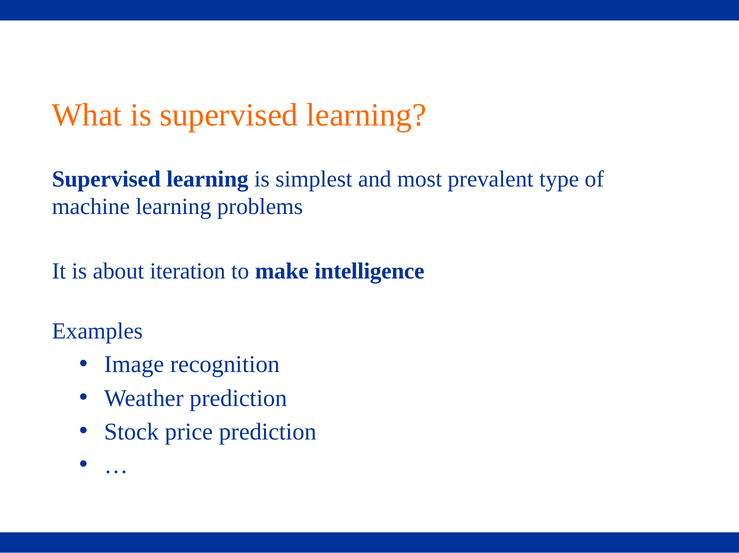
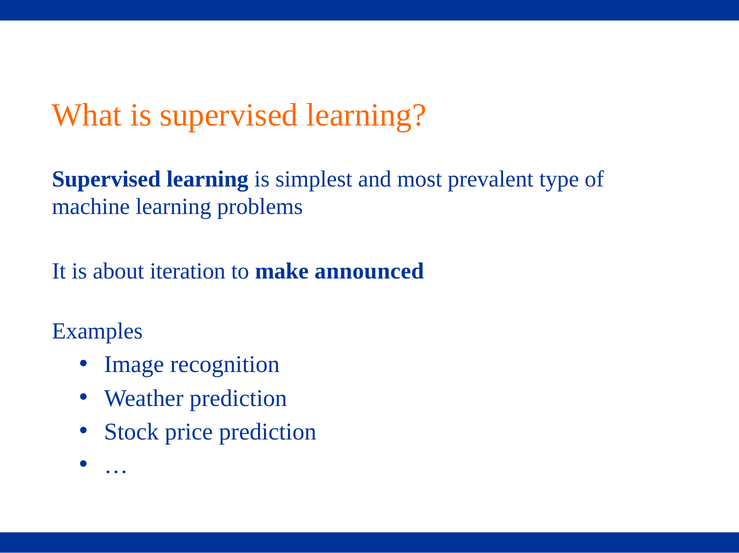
intelligence: intelligence -> announced (369, 271)
